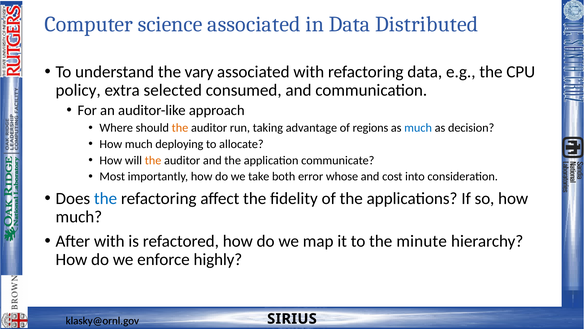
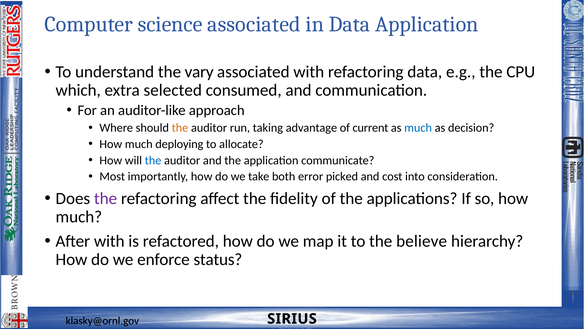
Data Distributed: Distributed -> Application (427, 24)
policy: policy -> which (78, 90)
regions: regions -> current (370, 128)
the colour: orange -> blue (153, 160)
whose: whose -> picked (342, 177)
the colour: blue -> purple (106, 198)
minute: minute -> believe (422, 241)
highly: highly -> status (218, 260)
